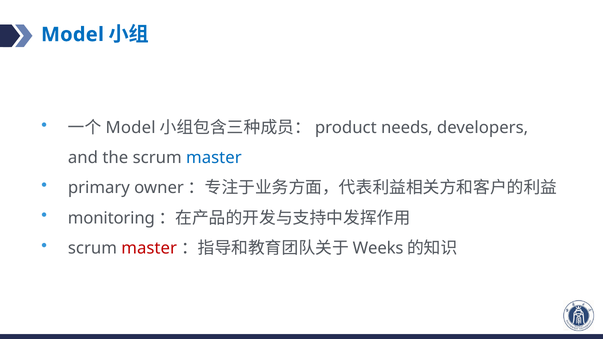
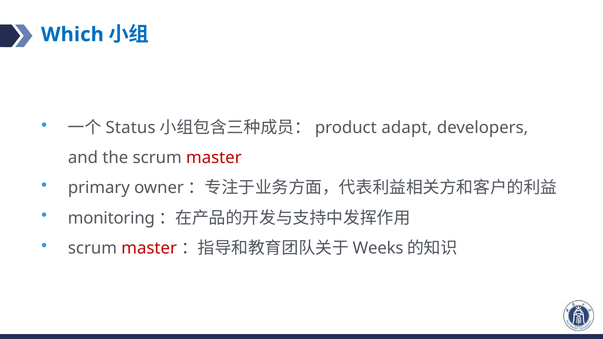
Model: Model -> Which (72, 35)
Model: Model -> Status (131, 128)
needs: needs -> adapt (407, 128)
master colour: blue -> red (214, 158)
